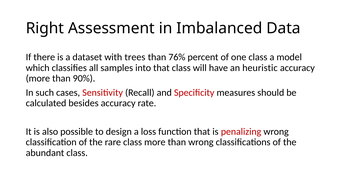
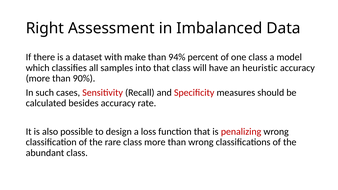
trees: trees -> make (135, 57)
76%: 76% -> 94% (177, 57)
